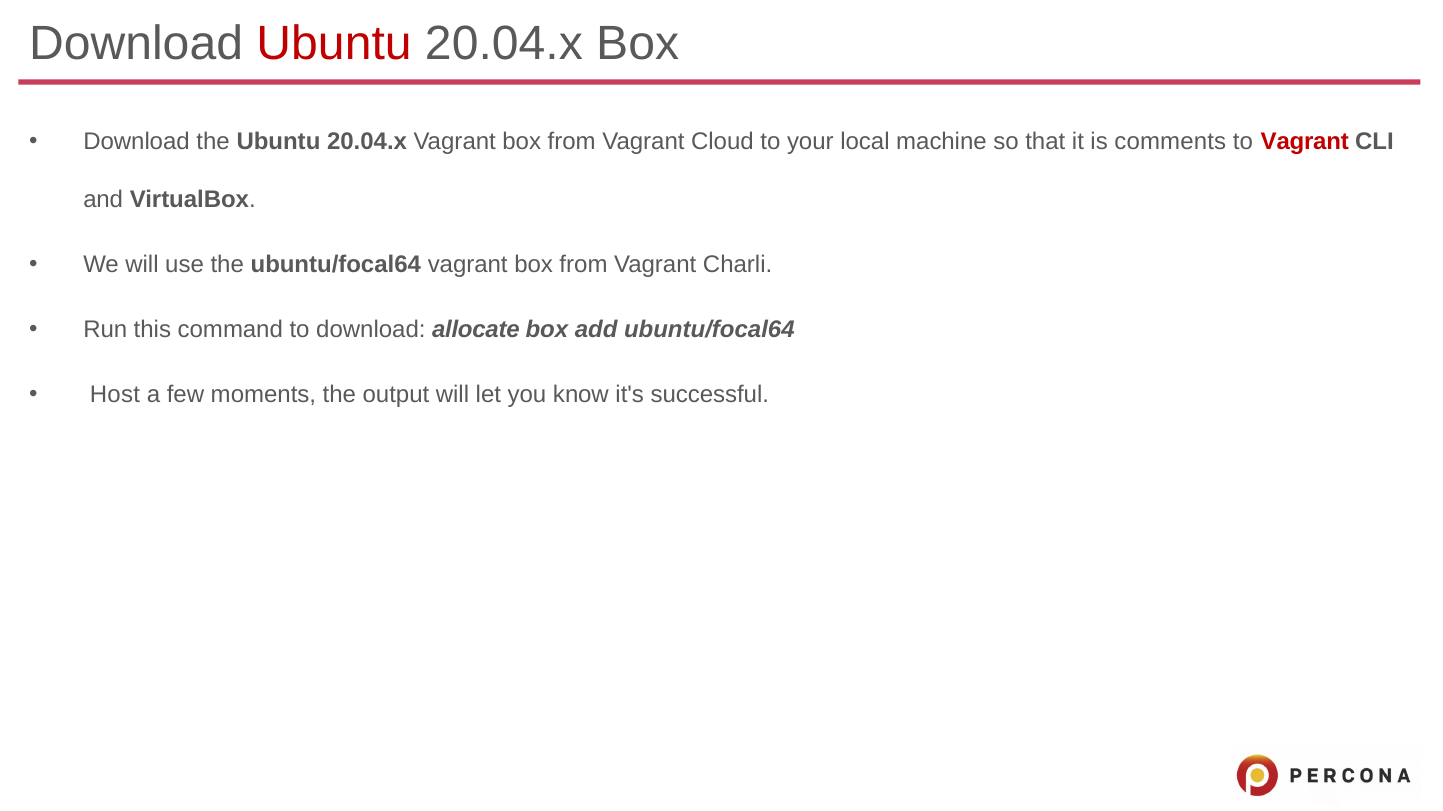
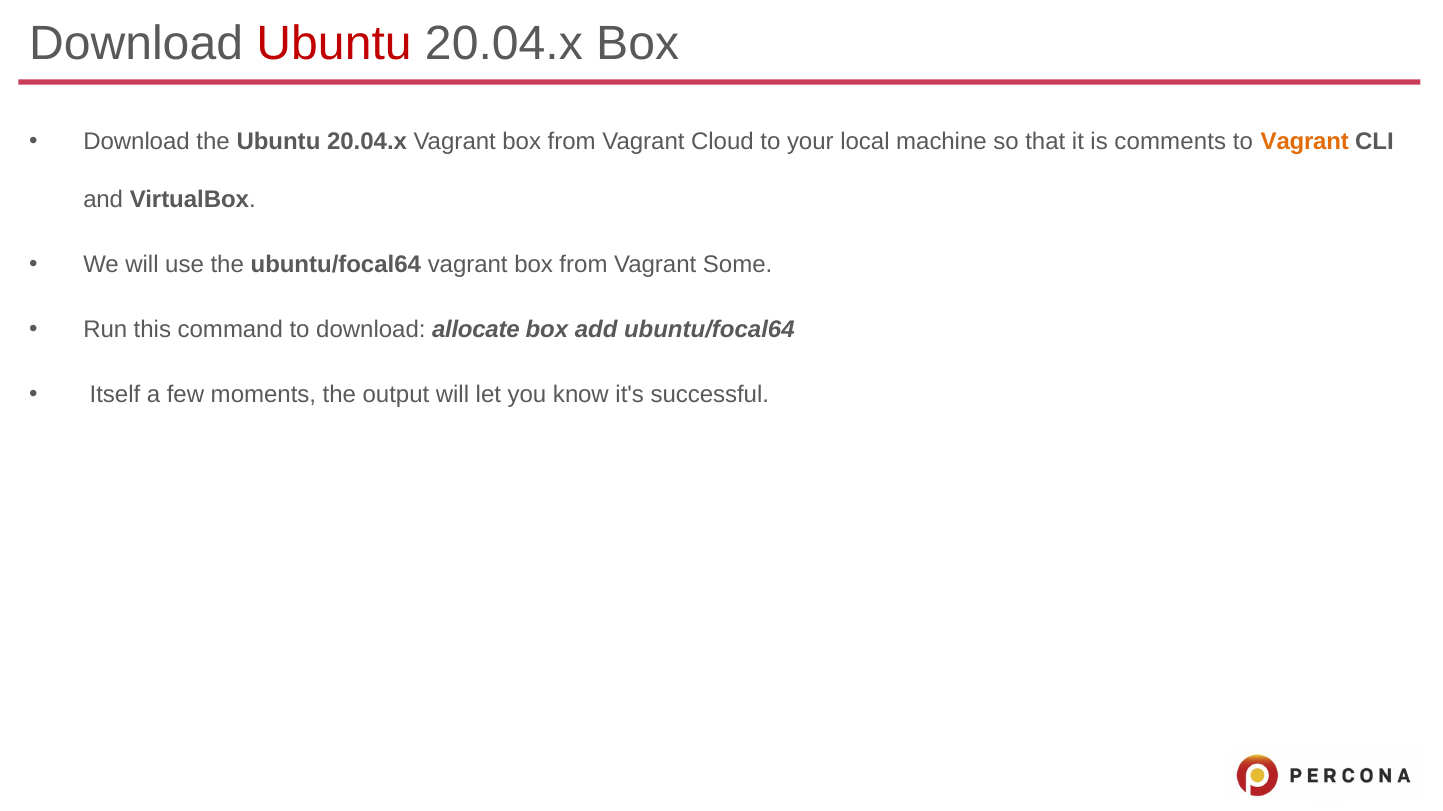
Vagrant colour: red -> orange (1305, 142)
Charli: Charli -> Some (738, 265)
Host: Host -> Itself (115, 395)
